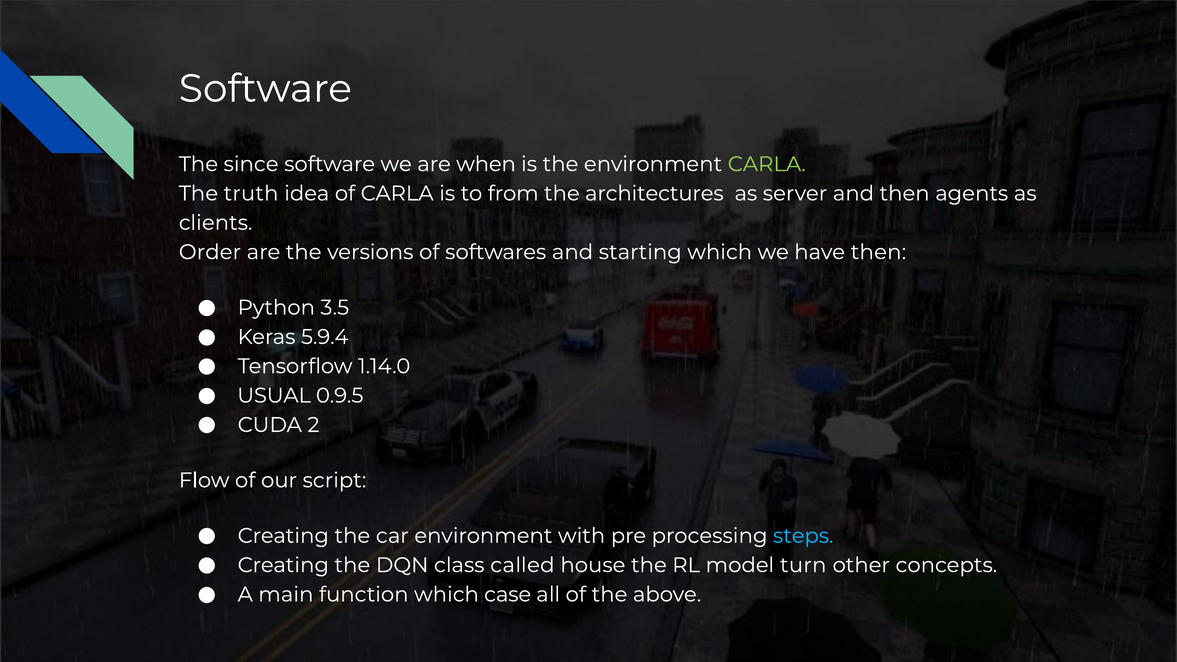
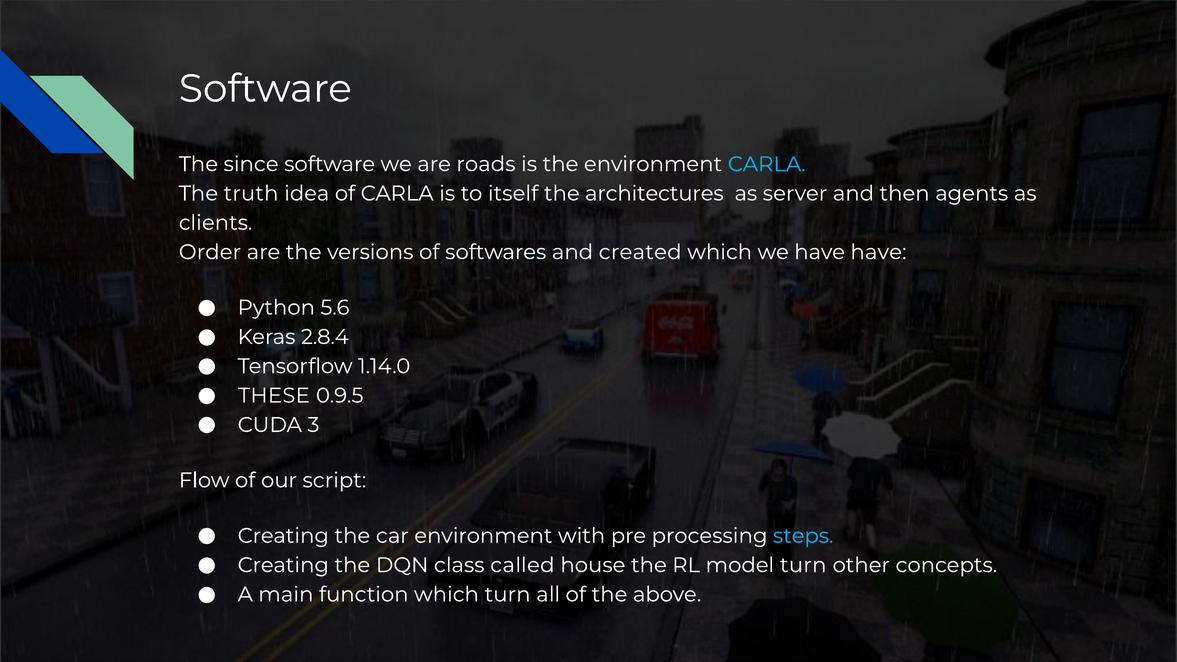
when: when -> roads (486, 164)
CARLA colour: light green -> light blue (767, 164)
from: from -> itself (513, 193)
starting: starting -> created (640, 252)
have then: then -> have (878, 252)
3.5: 3.5 -> 5.6 (335, 308)
5.9.4: 5.9.4 -> 2.8.4 (325, 337)
USUAL: USUAL -> THESE (274, 396)
2: 2 -> 3 (313, 425)
which case: case -> turn (508, 595)
